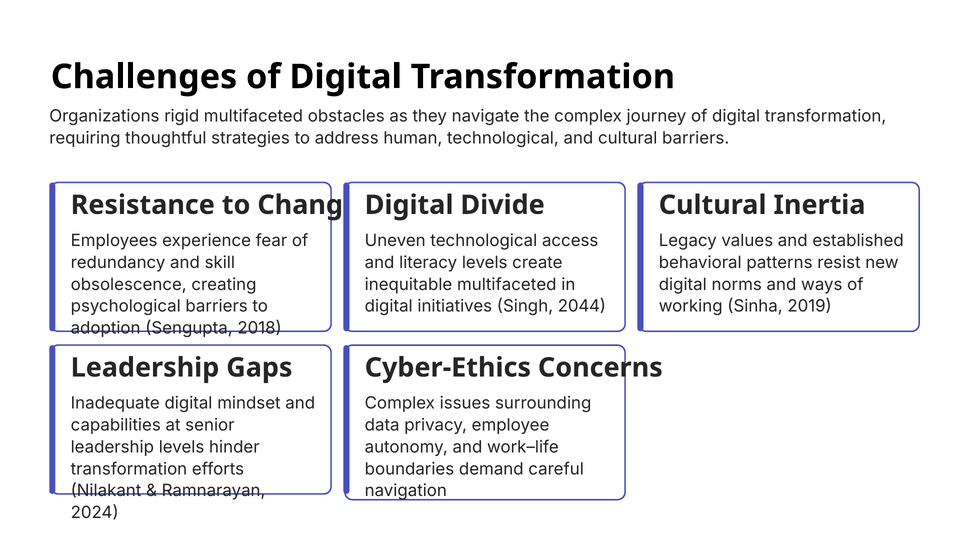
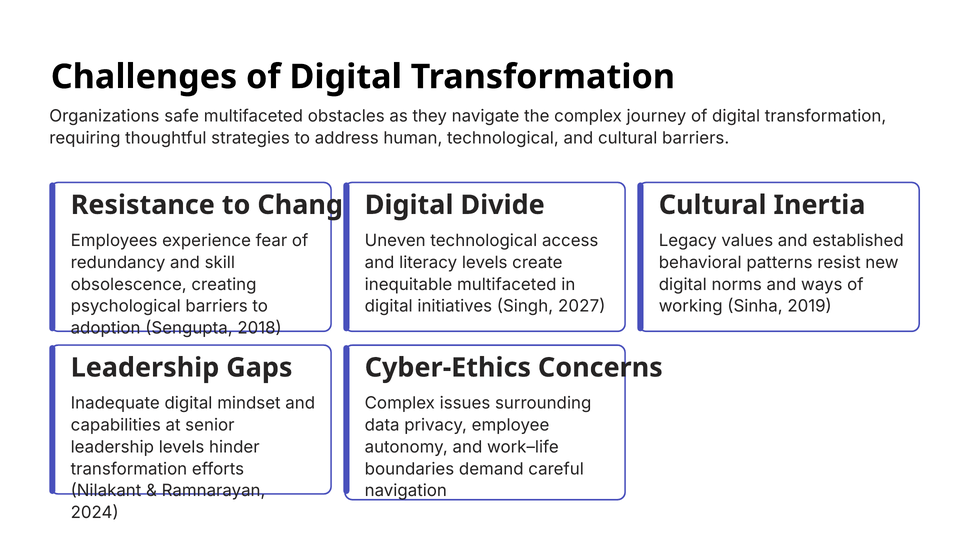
rigid: rigid -> safe (182, 116)
2044: 2044 -> 2027 (582, 306)
